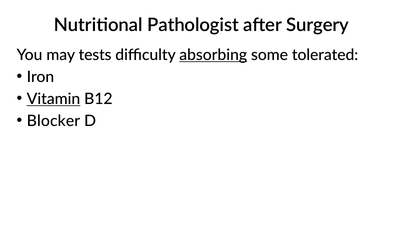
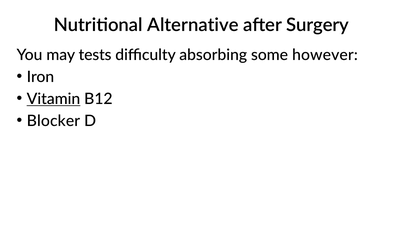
Pathologist: Pathologist -> Alternative (193, 25)
absorbing underline: present -> none (213, 55)
tolerated: tolerated -> however (325, 55)
